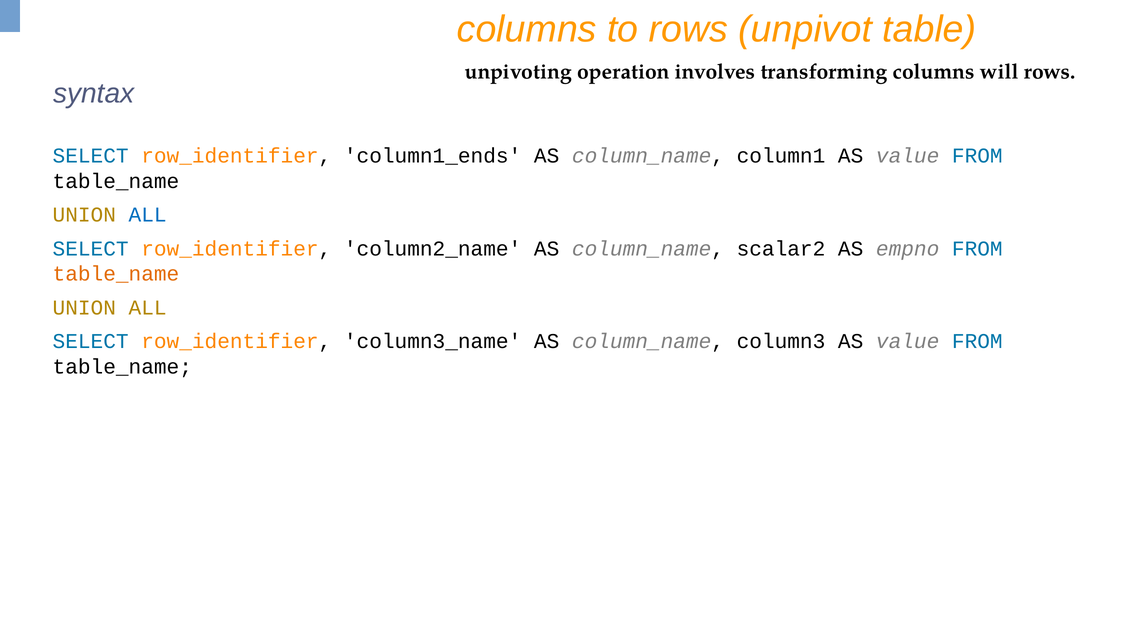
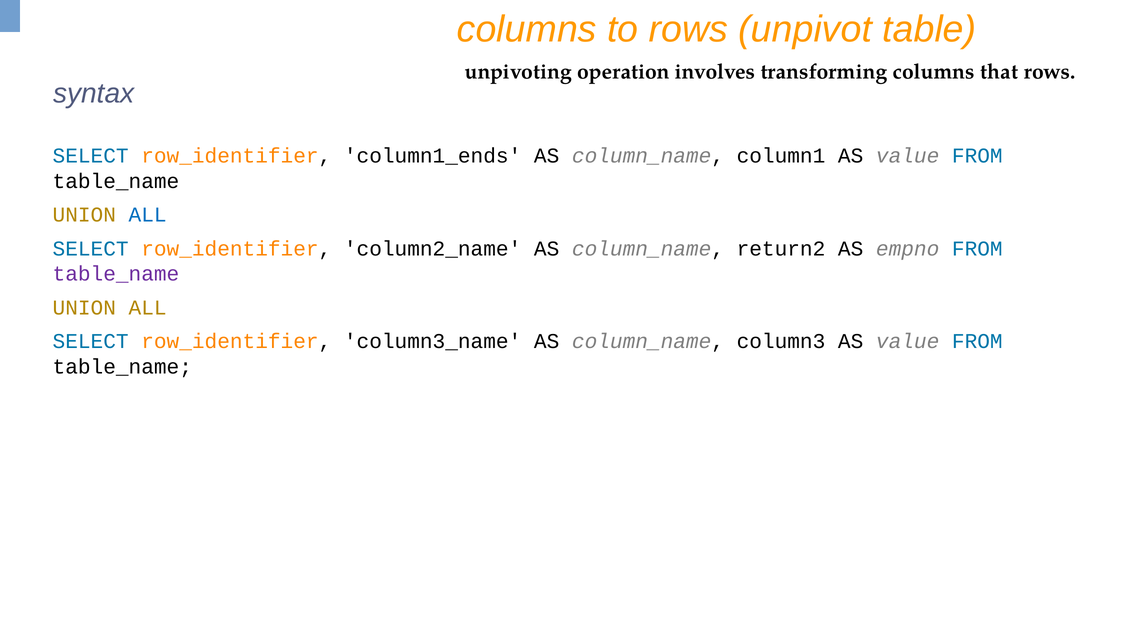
will: will -> that (999, 72)
scalar2: scalar2 -> return2 (781, 249)
table_name colour: orange -> purple (116, 274)
